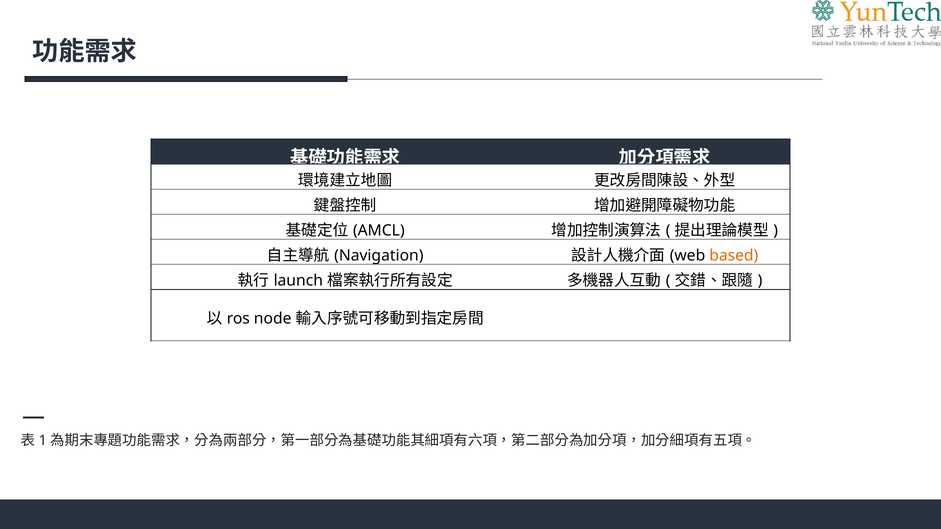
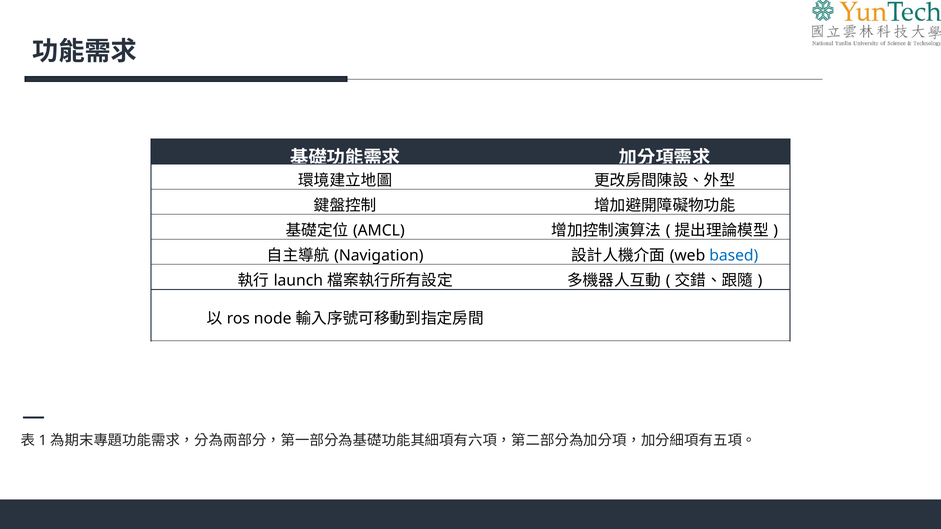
based colour: orange -> blue (734, 256)
